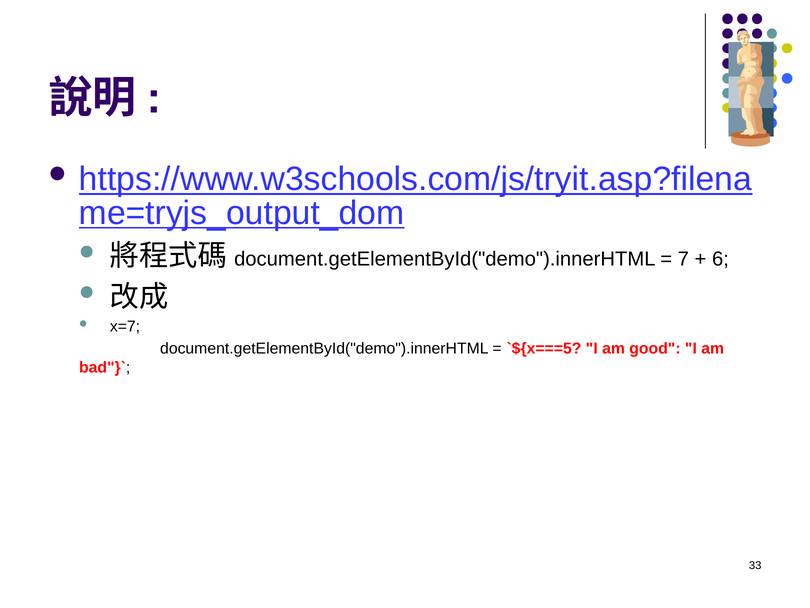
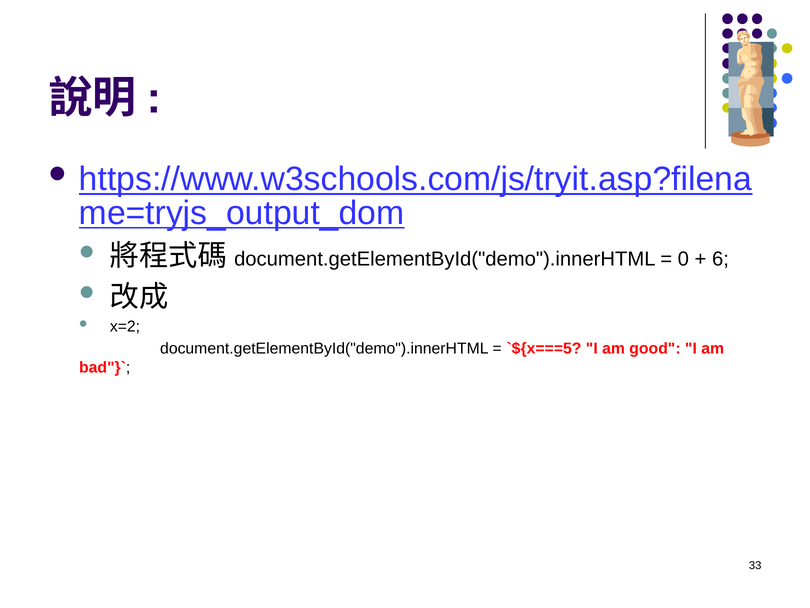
7: 7 -> 0 (683, 259)
x=7: x=7 -> x=2 (125, 326)
